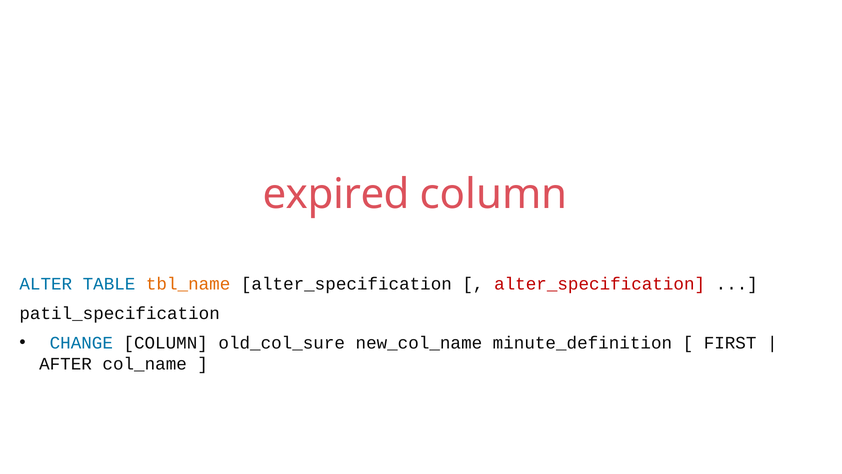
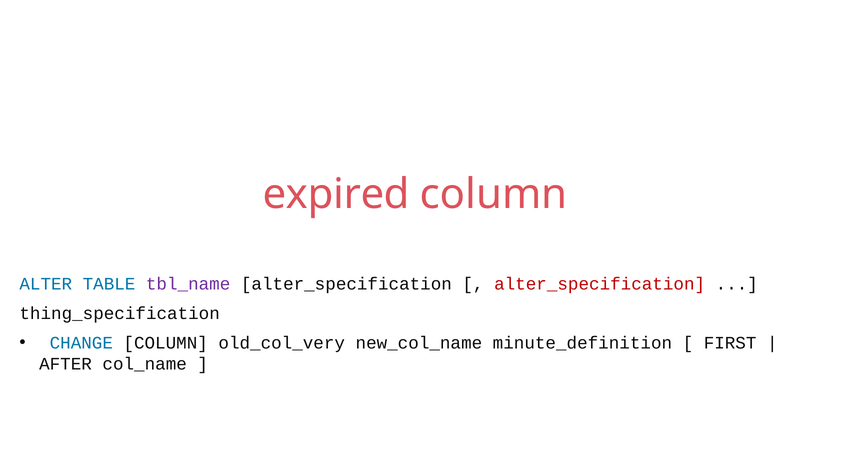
tbl_name colour: orange -> purple (188, 284)
patil_specification: patil_specification -> thing_specification (120, 313)
old_col_sure: old_col_sure -> old_col_very (282, 343)
